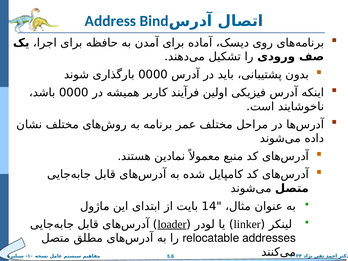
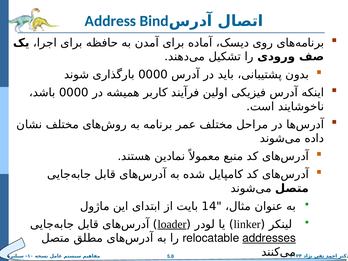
addresses underline: none -> present (269, 238)
